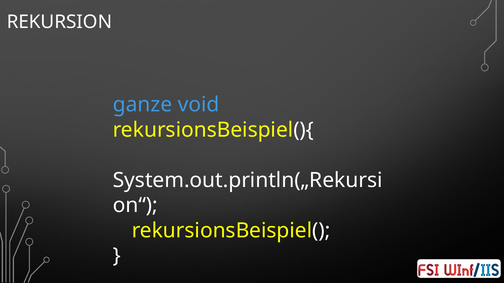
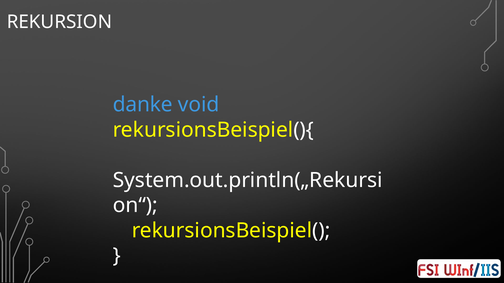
ganze: ganze -> danke (143, 105)
